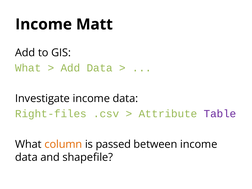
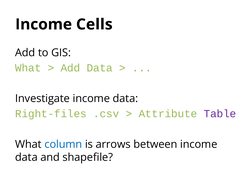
Matt: Matt -> Cells (94, 24)
column colour: orange -> blue (63, 144)
passed: passed -> arrows (113, 144)
